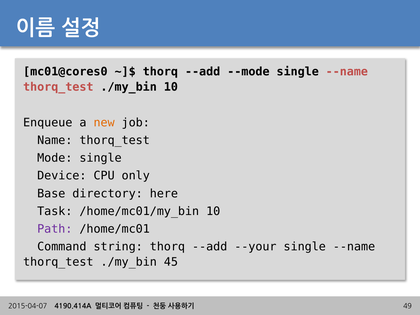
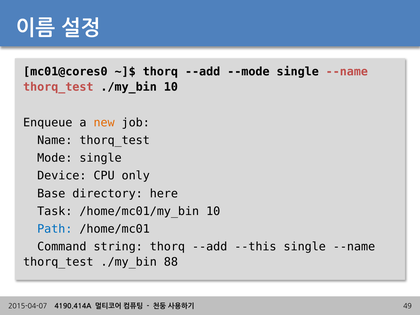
Path colour: purple -> blue (55, 229)
--your: --your -> --this (255, 247)
45: 45 -> 88 (171, 262)
